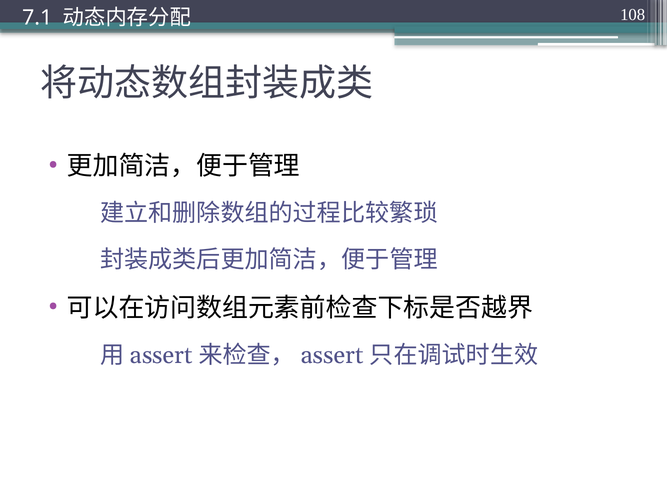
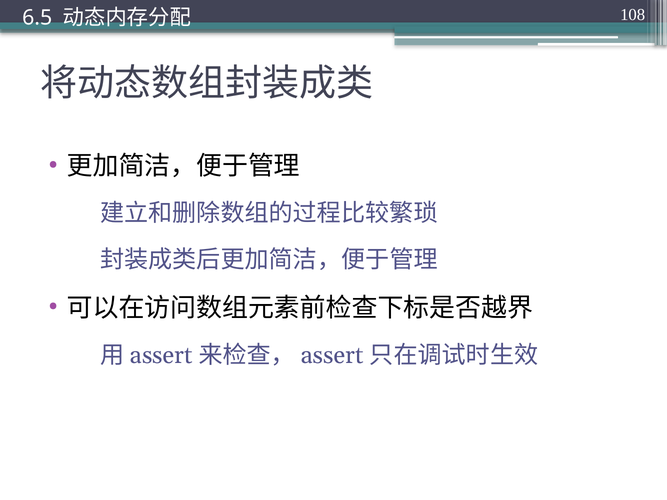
7.1: 7.1 -> 6.5 (37, 18)
